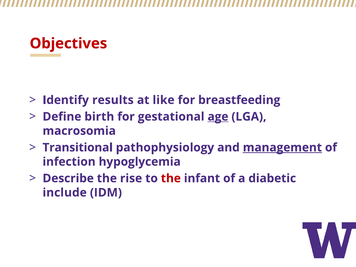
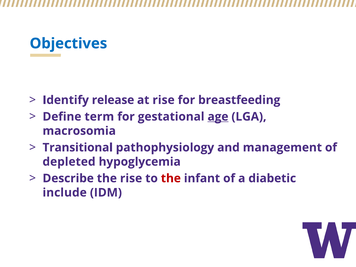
Objectives colour: red -> blue (68, 43)
results: results -> release (113, 100)
at like: like -> rise (164, 100)
birth: birth -> term (99, 117)
management underline: present -> none (282, 147)
infection: infection -> depleted (69, 162)
